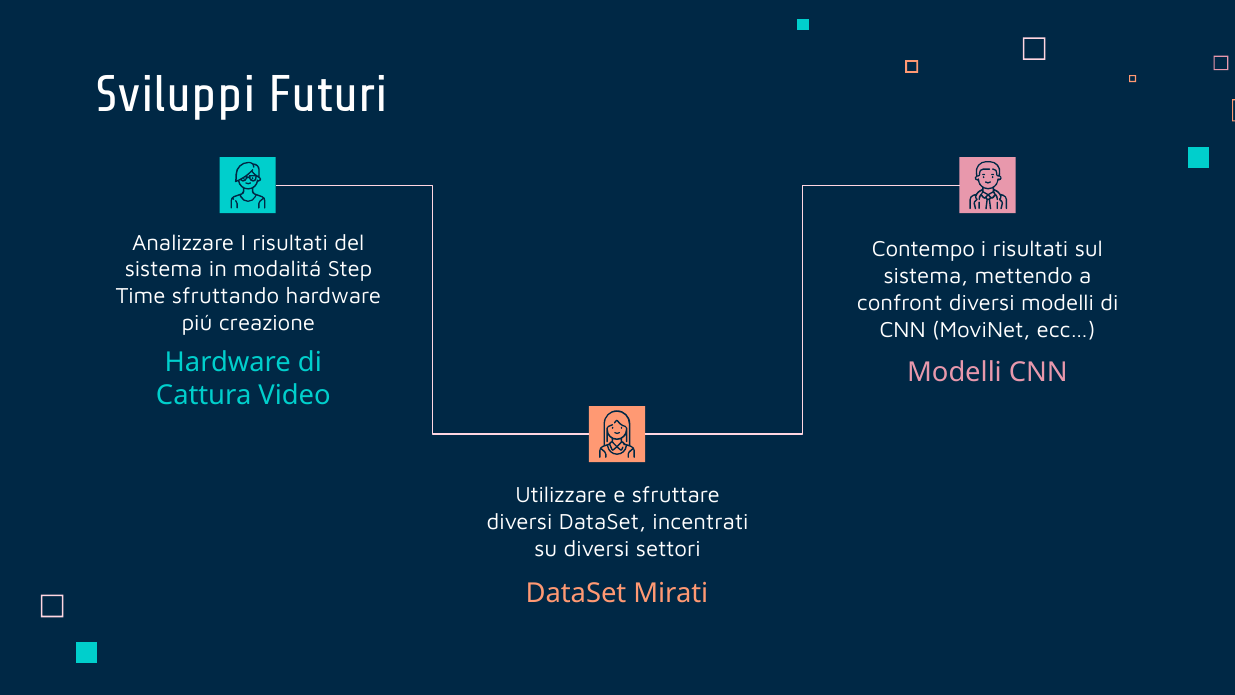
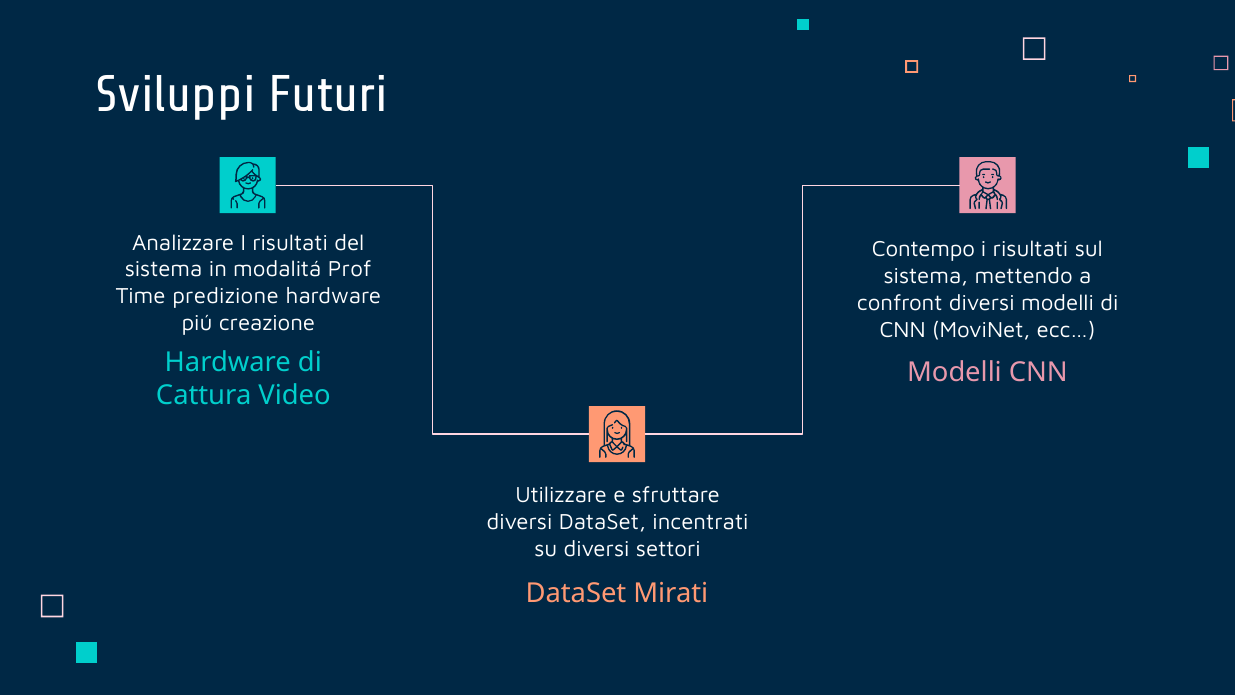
Step: Step -> Prof (350, 269)
sfruttando: sfruttando -> predizione (226, 296)
